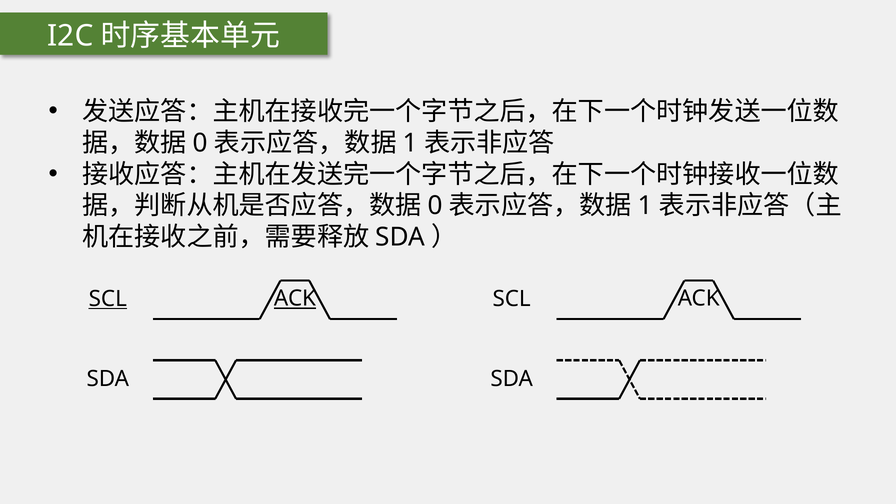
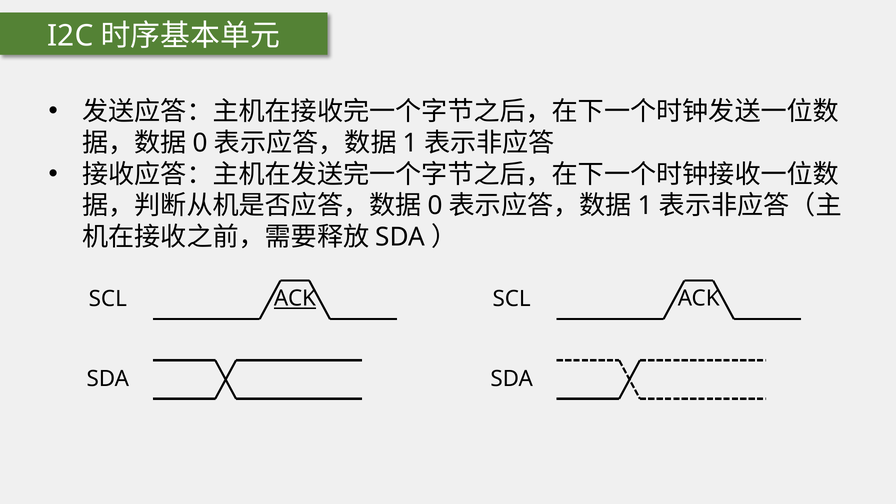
SCL underline: present -> none (108, 299)
